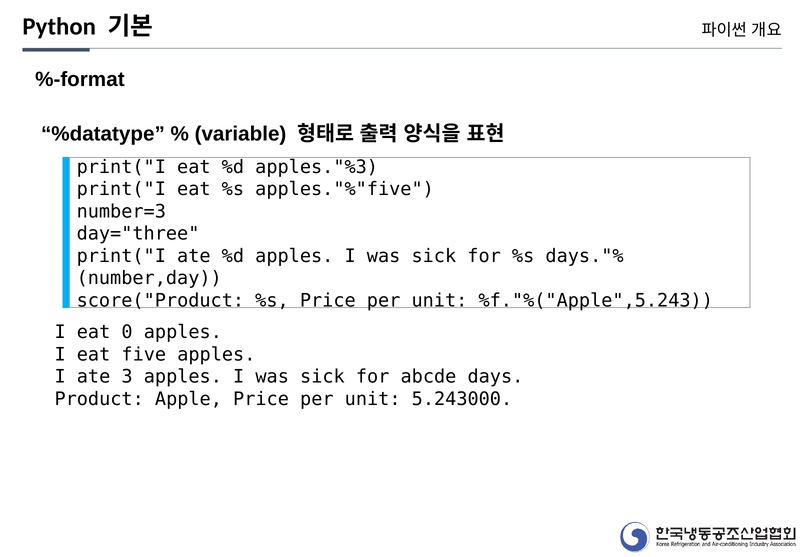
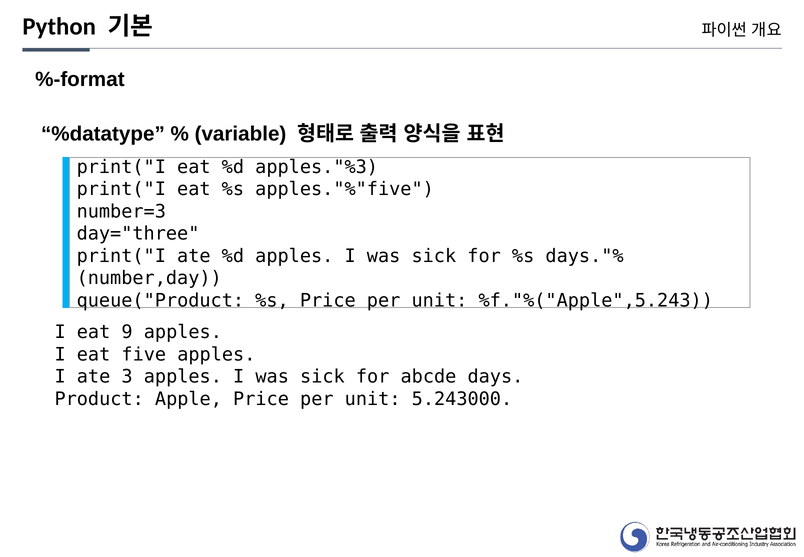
score("Product: score("Product -> queue("Product (160, 300)
0: 0 -> 9 (127, 332)
